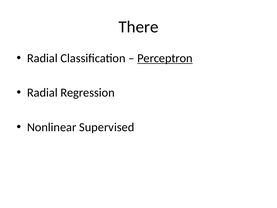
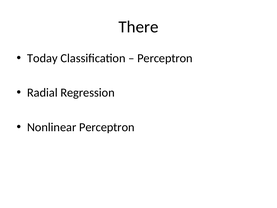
Radial: Radial -> Today (42, 58)
Perceptron underline: present -> none (165, 58)
Nonlinear Supervised: Supervised -> Perceptron (107, 127)
